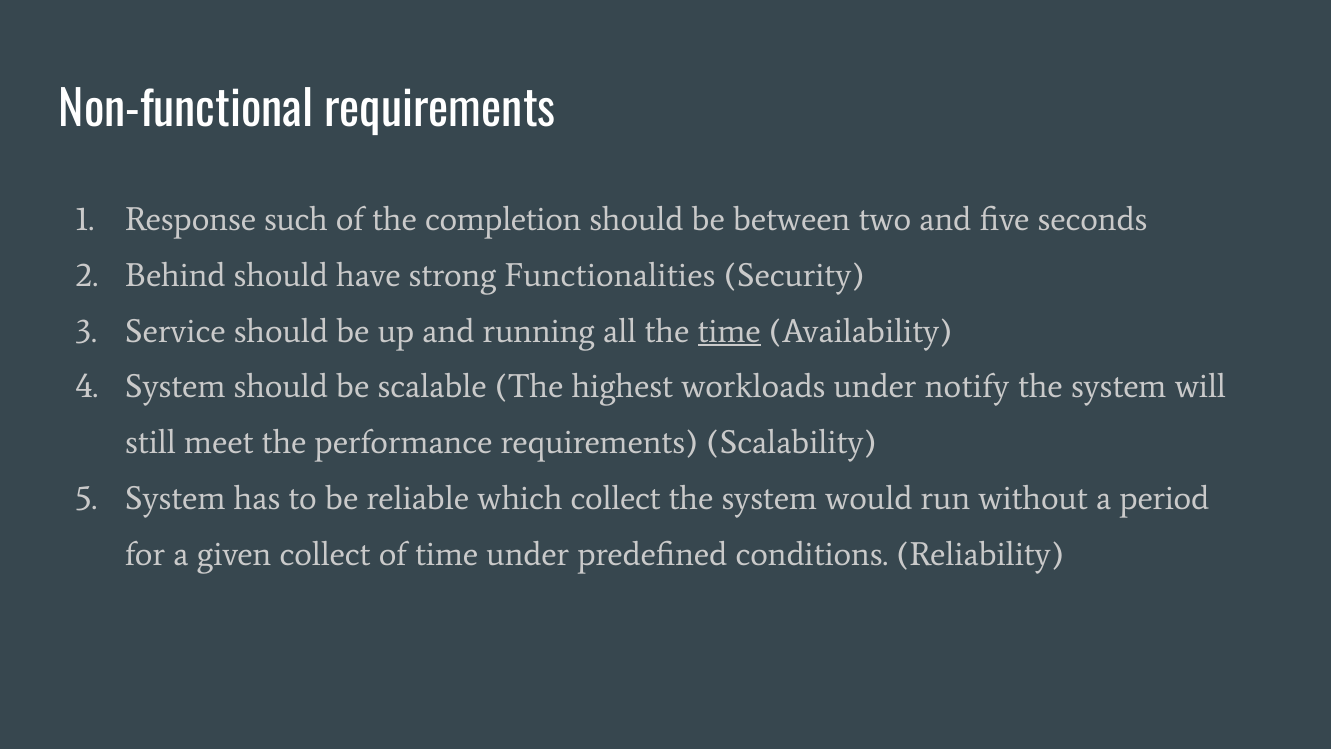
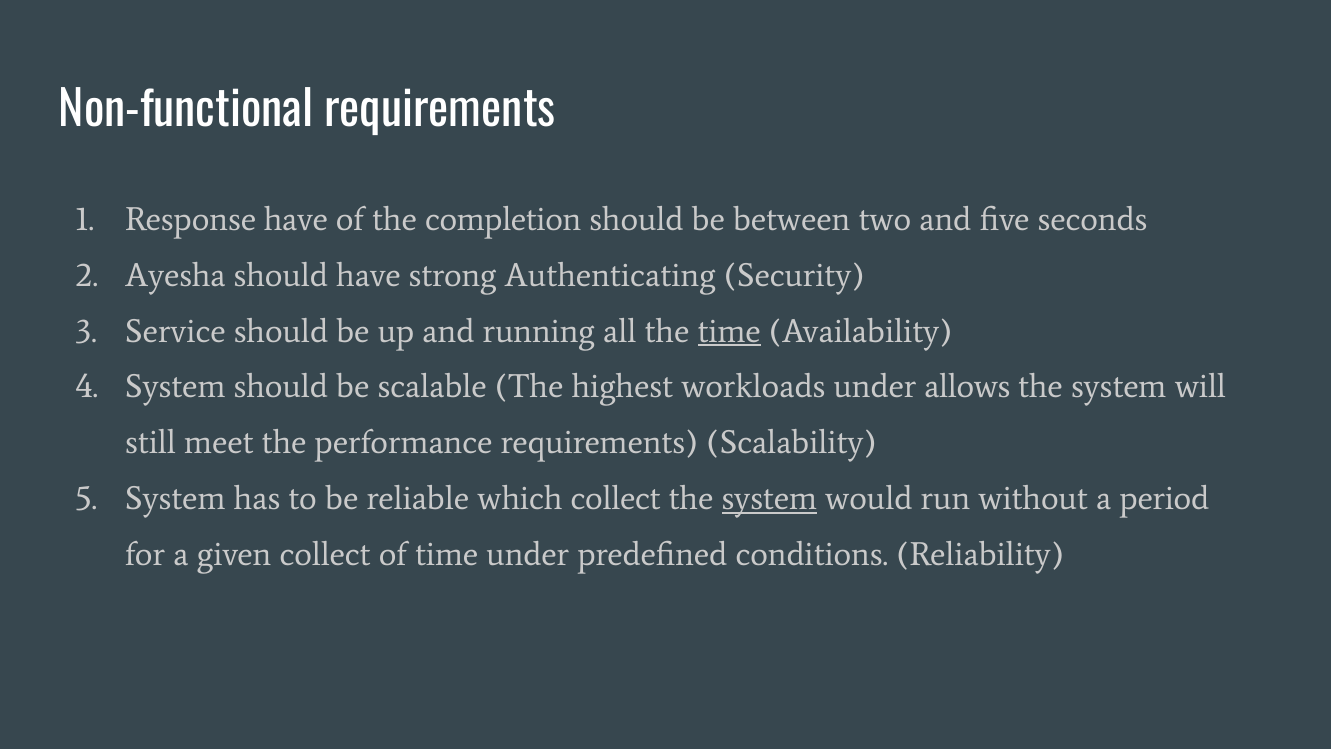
Response such: such -> have (296, 219)
Behind: Behind -> Ayesha (175, 275)
Functionalities: Functionalities -> Authenticating (610, 275)
notify: notify -> allows (967, 387)
system underline: none -> present (769, 499)
